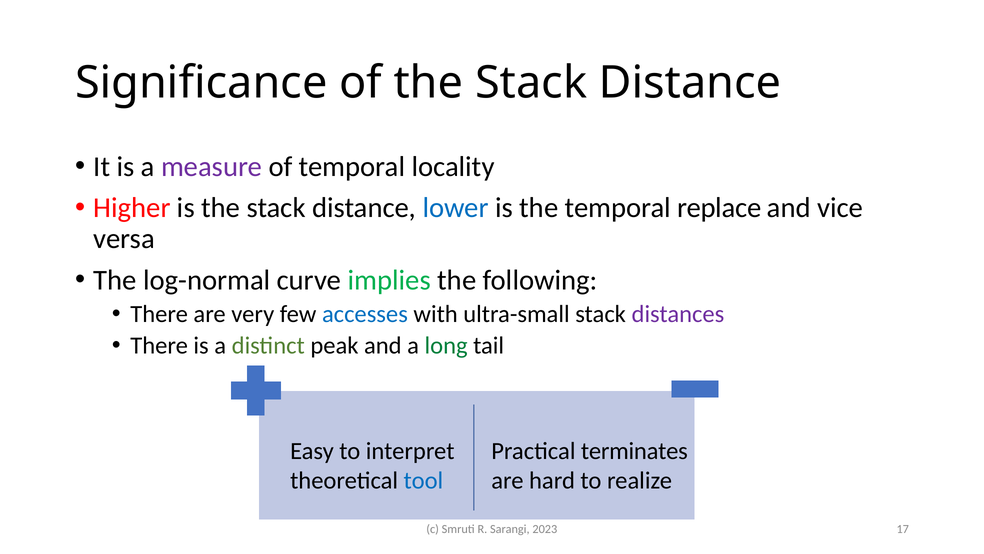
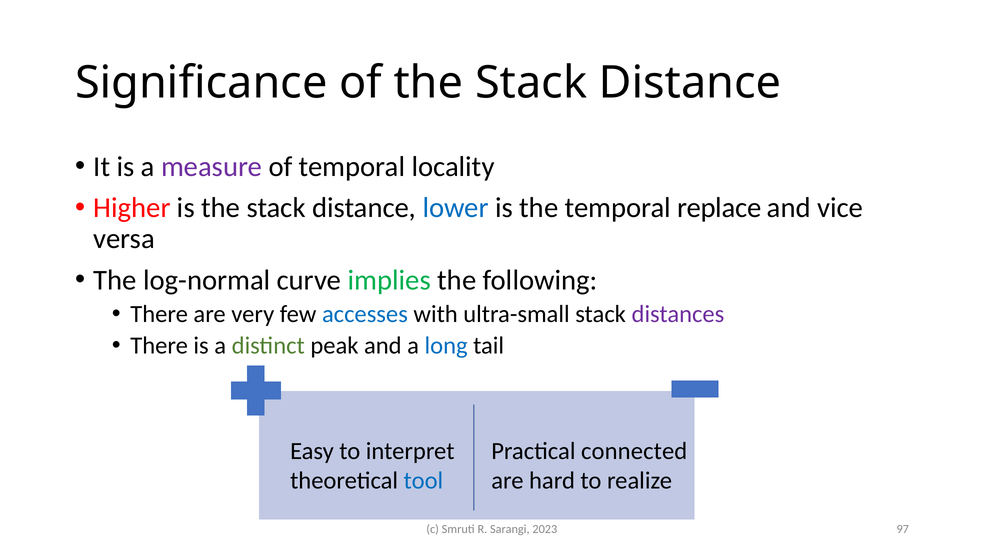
long colour: green -> blue (446, 345)
terminates: terminates -> connected (634, 450)
17: 17 -> 97 (903, 528)
